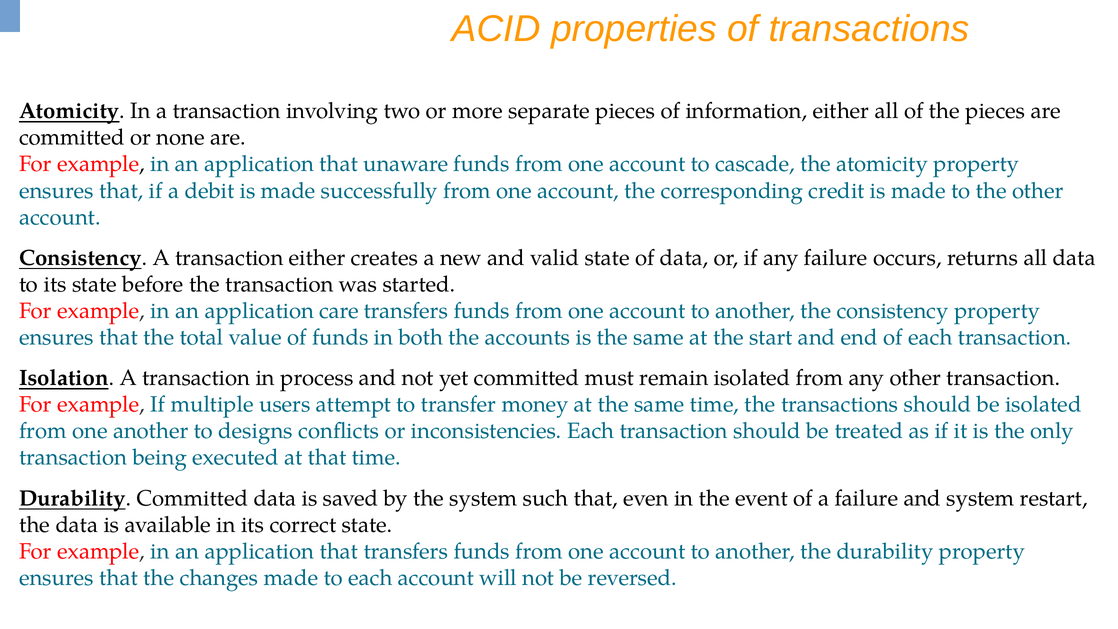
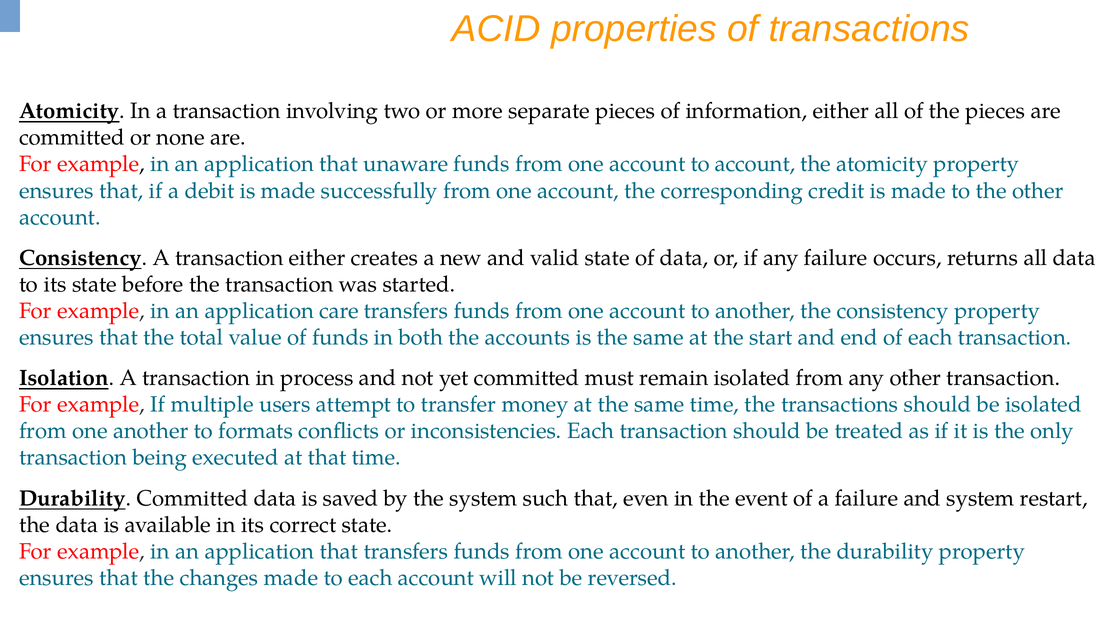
to cascade: cascade -> account (755, 164)
designs: designs -> formats (256, 431)
